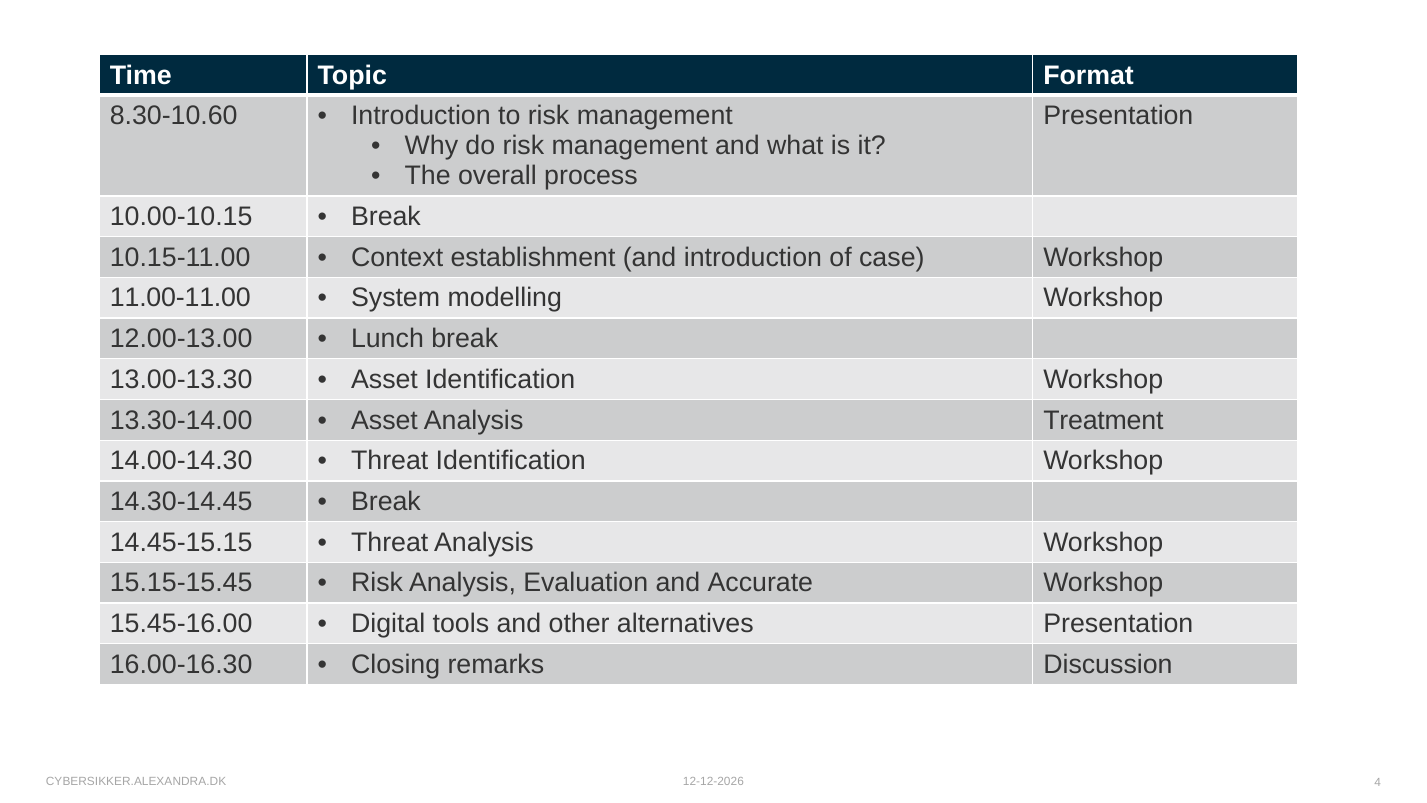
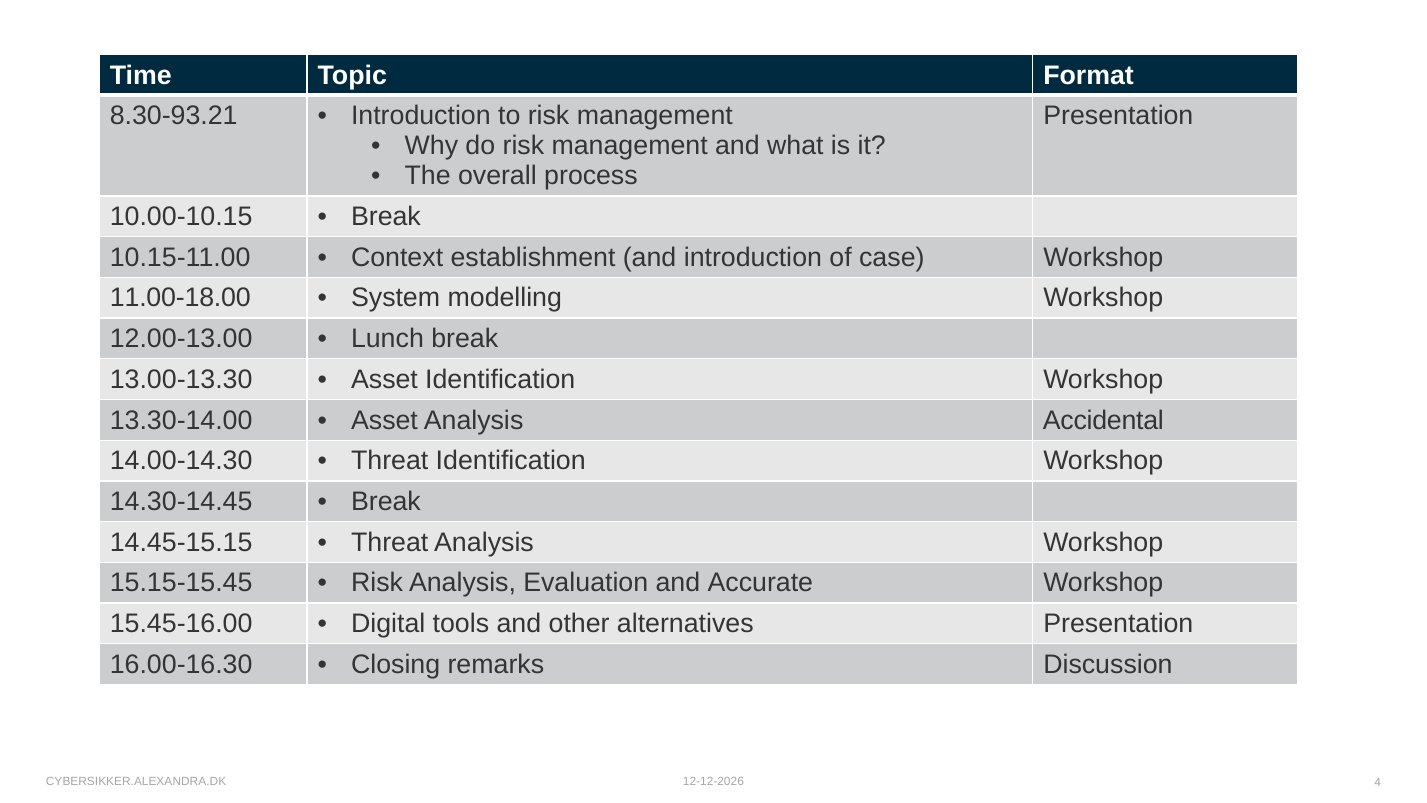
8.30-10.60: 8.30-10.60 -> 8.30-93.21 (174, 116)
11.00-11.00: 11.00-11.00 -> 11.00-18.00 (180, 298)
Treatment: Treatment -> Accidental (1103, 420)
